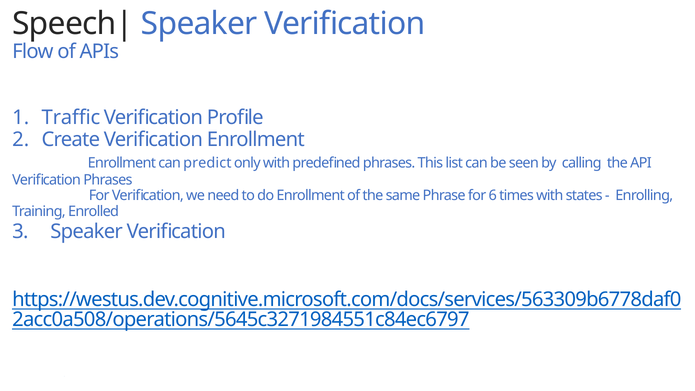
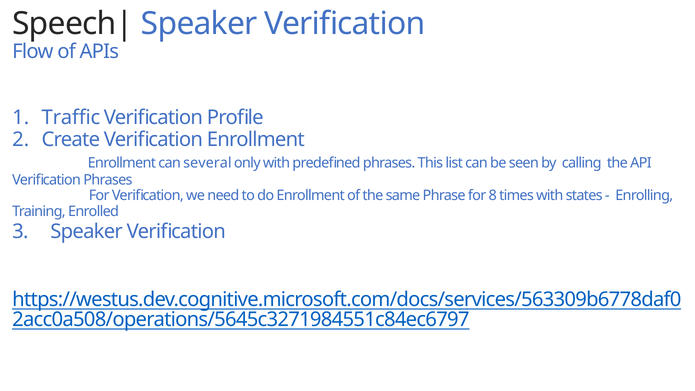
predict: predict -> several (207, 163)
6: 6 -> 8 (493, 196)
